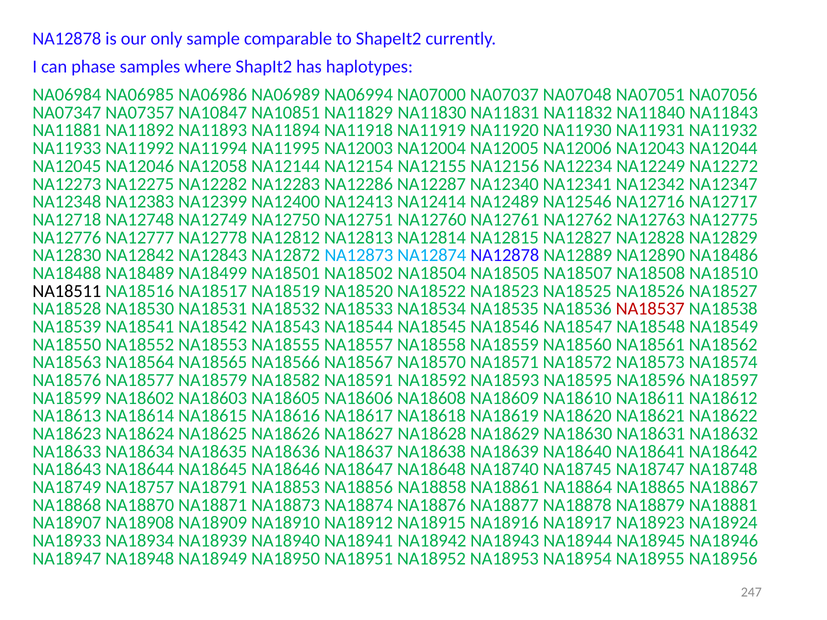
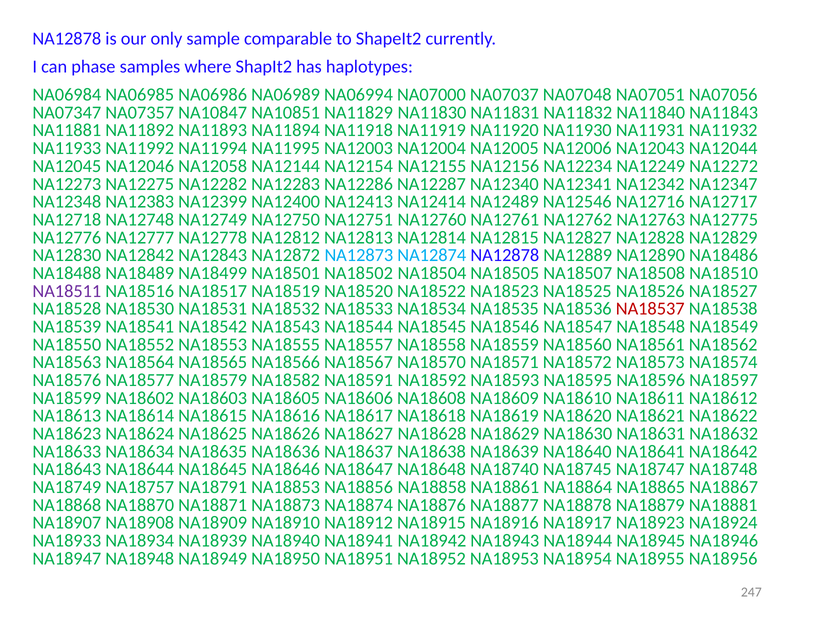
NA18511 colour: black -> purple (67, 291)
